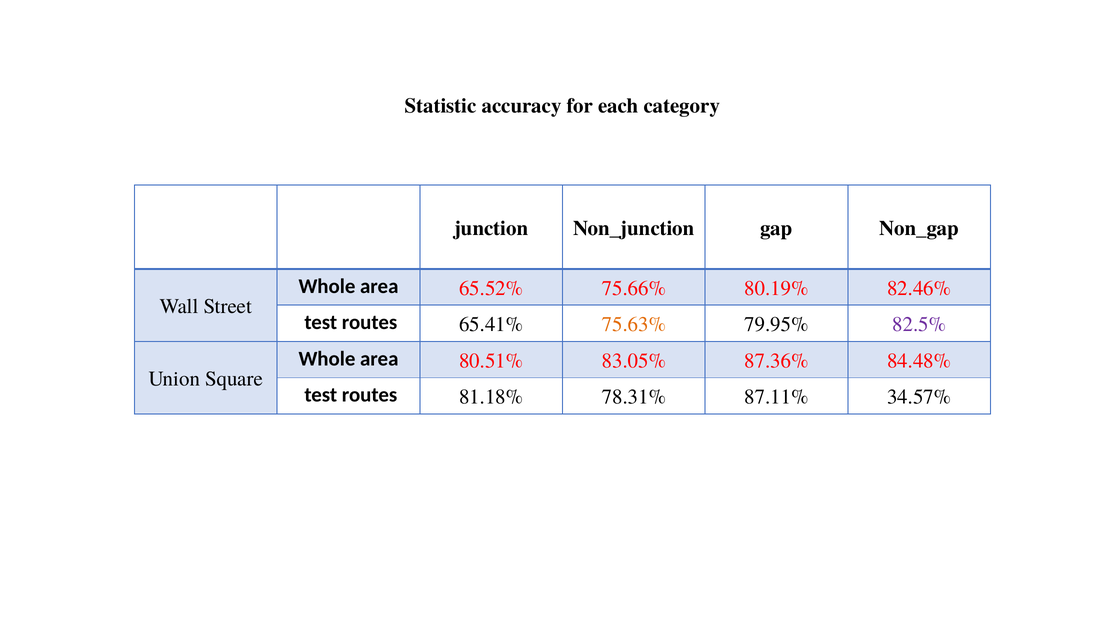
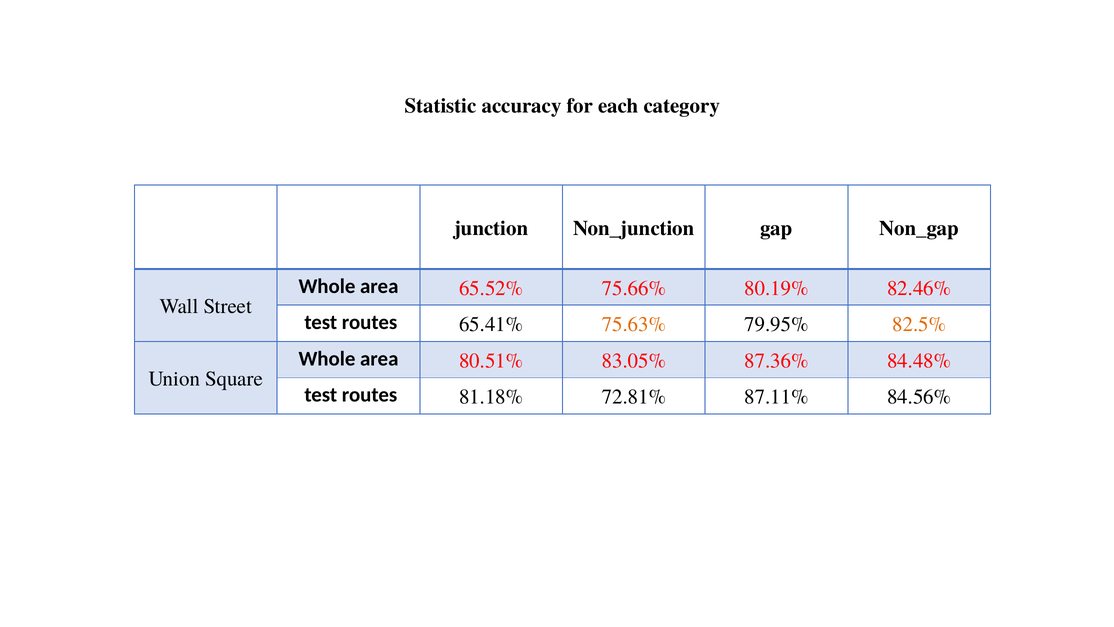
82.5% colour: purple -> orange (919, 324)
78.31%: 78.31% -> 72.81% (634, 397)
34.57%: 34.57% -> 84.56% (919, 397)
